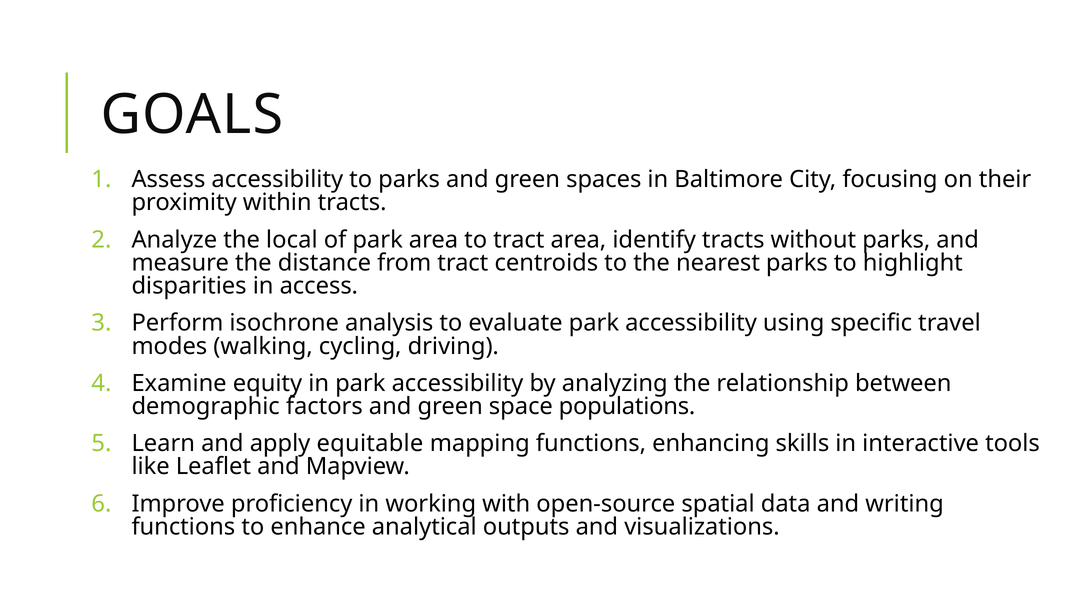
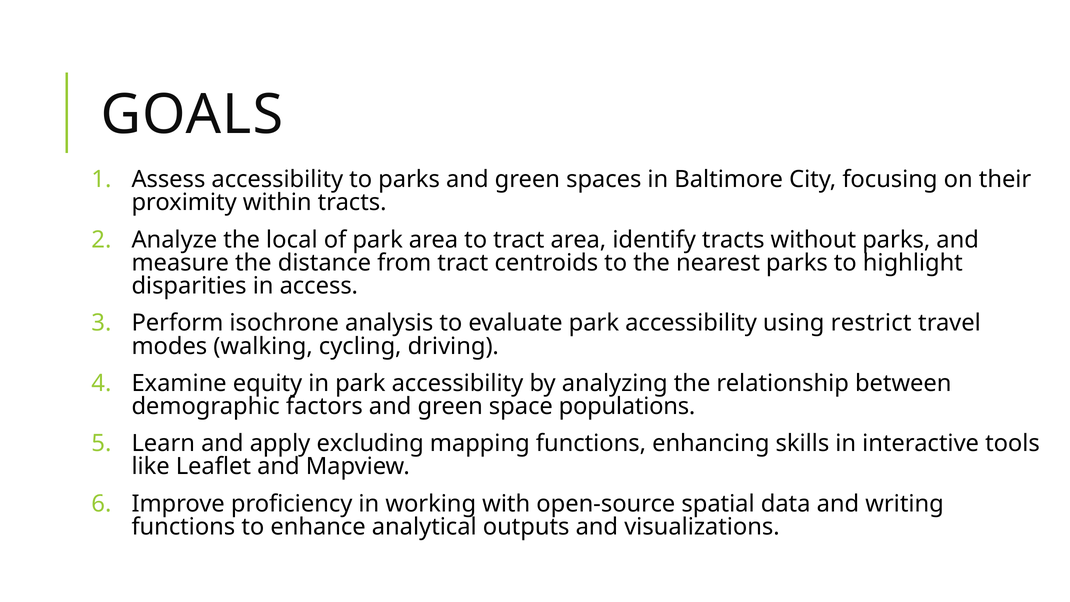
specific: specific -> restrict (871, 323)
equitable: equitable -> excluding (370, 443)
